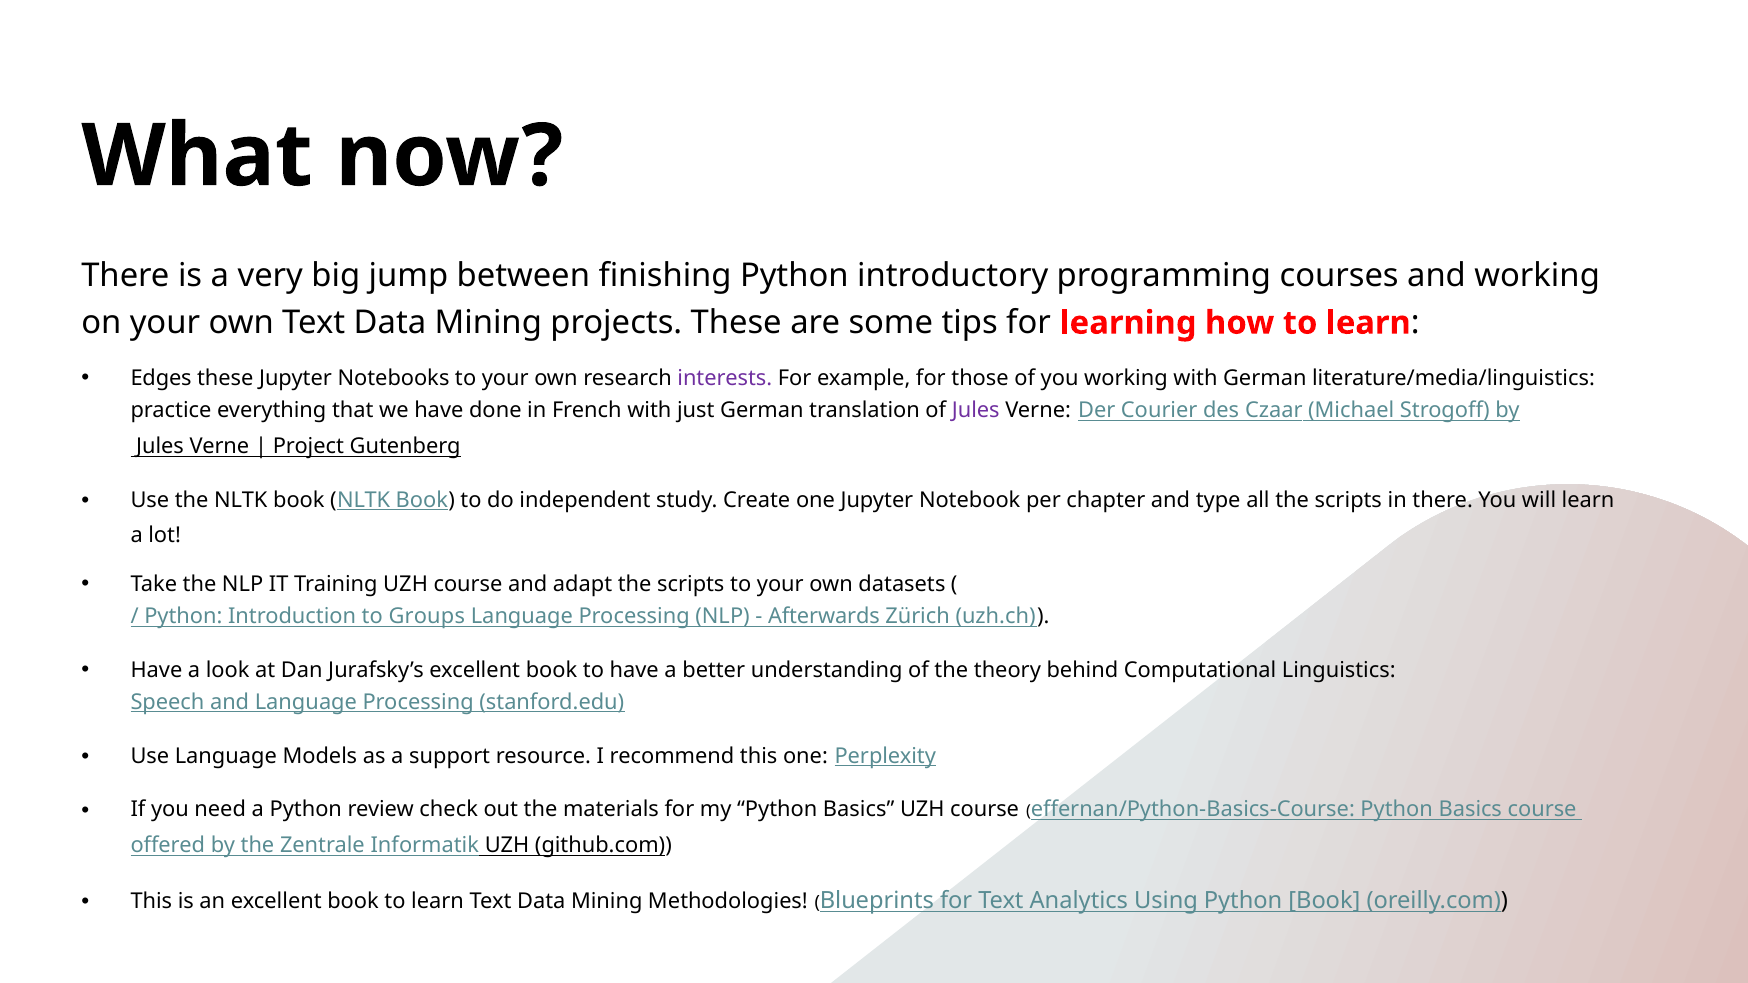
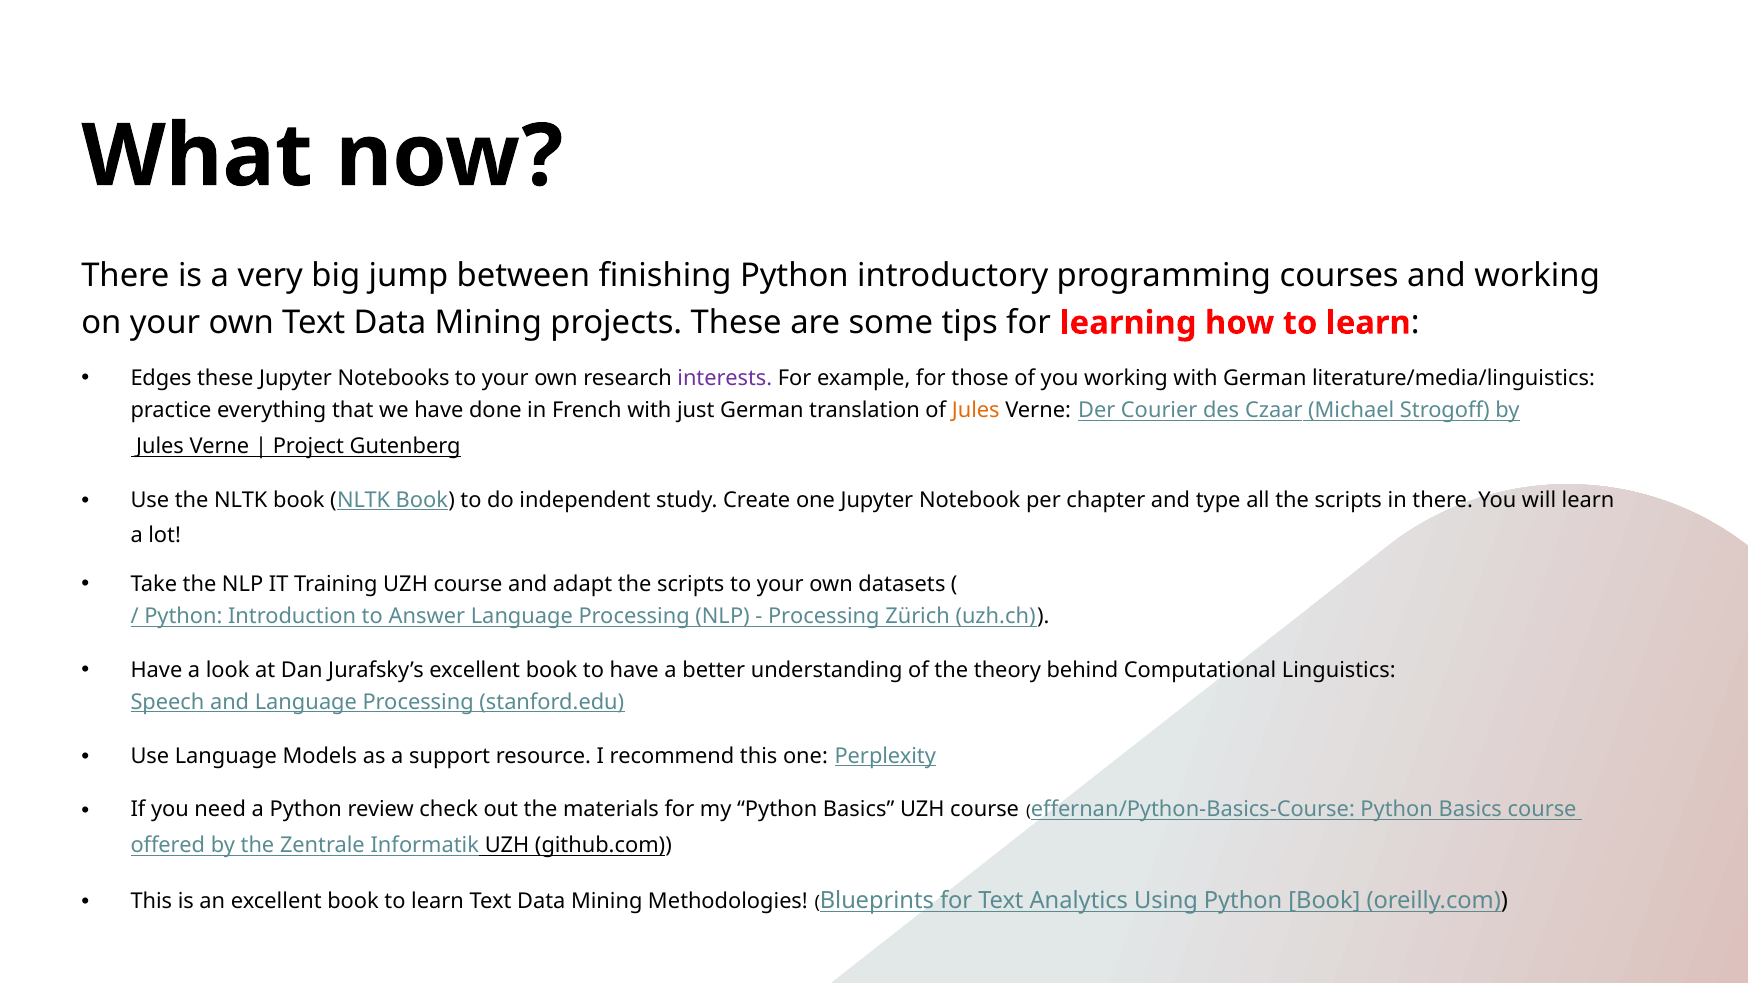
Jules colour: purple -> orange (976, 411)
Groups: Groups -> Answer (427, 617)
Afterwards: Afterwards -> Processing (824, 617)
